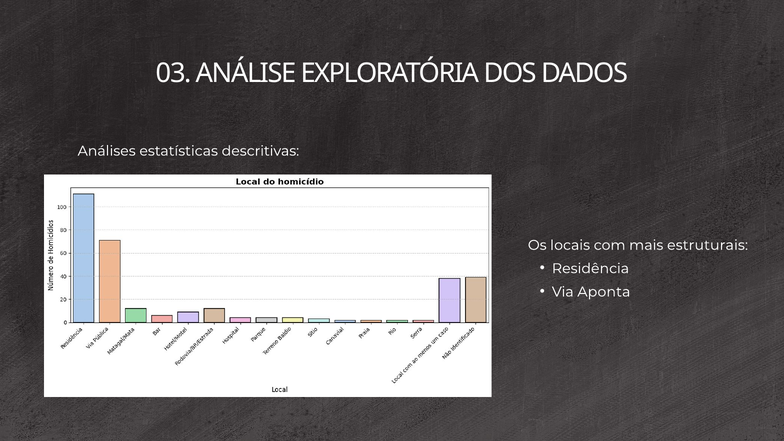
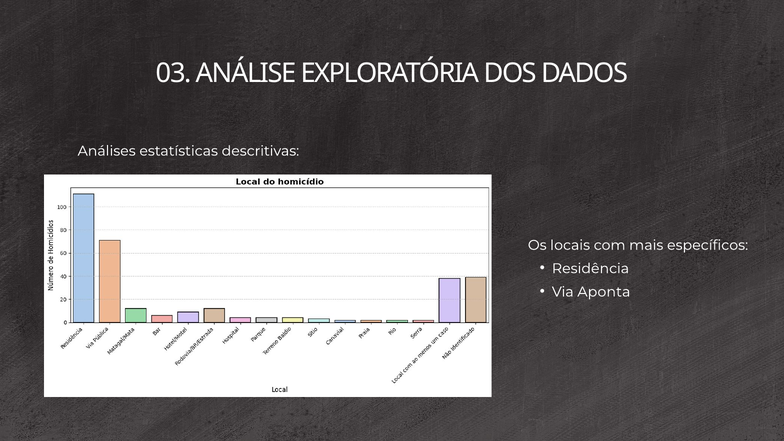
estruturais: estruturais -> específicos (708, 245)
